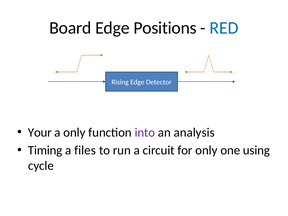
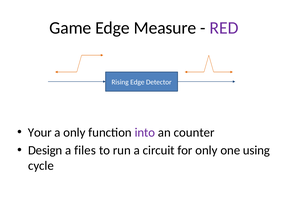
Board: Board -> Game (70, 28)
Positions: Positions -> Measure (165, 28)
RED colour: blue -> purple (224, 28)
analysis: analysis -> counter (194, 132)
Timing: Timing -> Design (45, 150)
